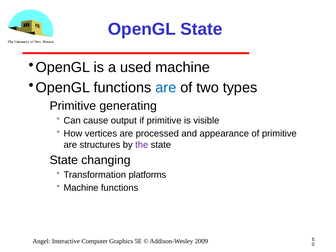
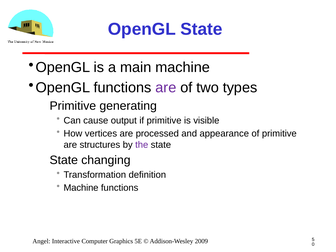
used: used -> main (136, 67)
are colour: blue -> purple (166, 88)
platforms: platforms -> definition (147, 175)
